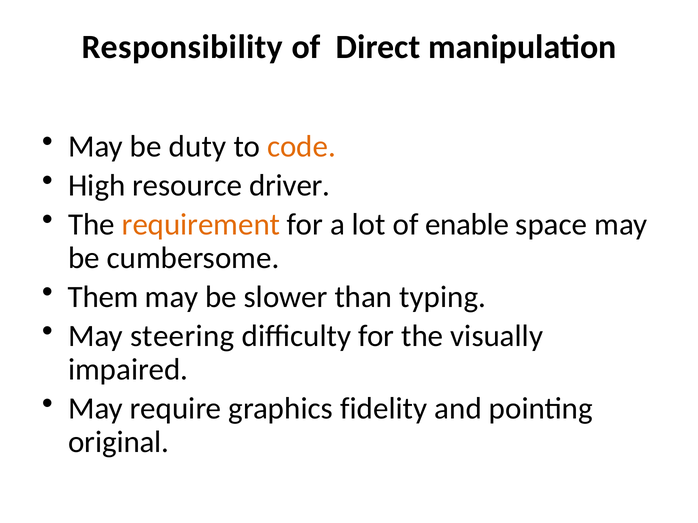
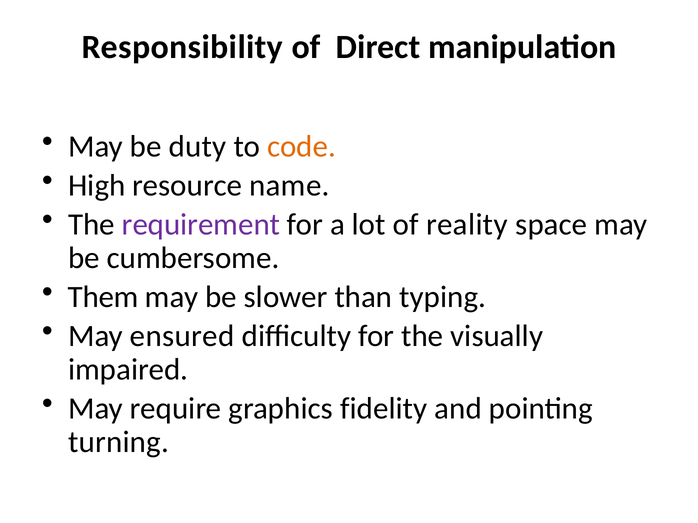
driver: driver -> name (289, 186)
requirement colour: orange -> purple (201, 225)
enable: enable -> reality (467, 225)
steering: steering -> ensured (182, 336)
original: original -> turning (119, 443)
